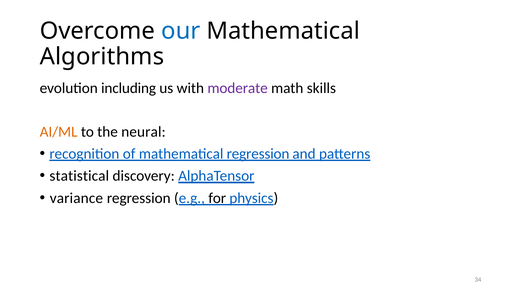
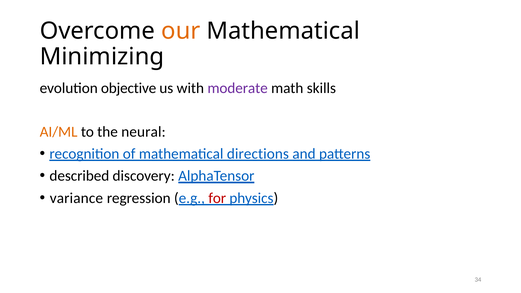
our colour: blue -> orange (181, 31)
Algorithms: Algorithms -> Minimizing (102, 57)
including: including -> objective (129, 88)
mathematical regression: regression -> directions (258, 154)
statistical: statistical -> described (79, 176)
for colour: black -> red (217, 198)
